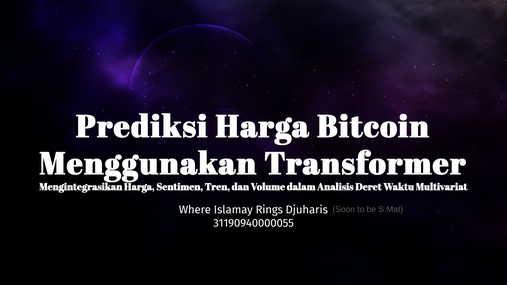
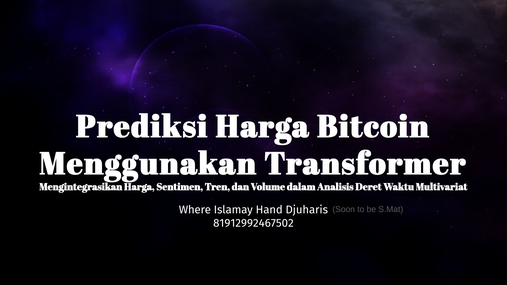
Rings: Rings -> Hand (269, 210)
31190940000055: 31190940000055 -> 81912992467502 (253, 223)
